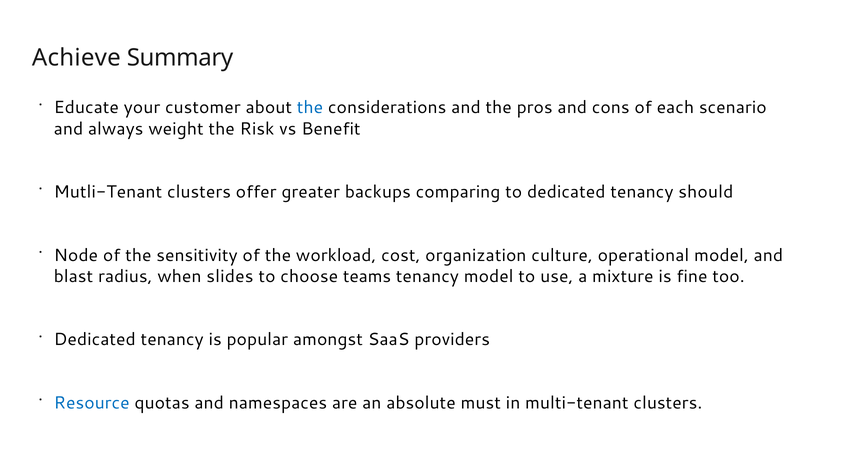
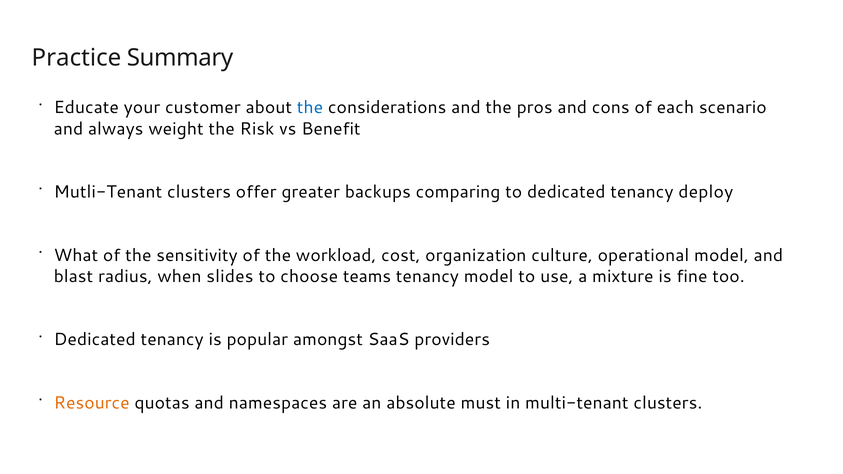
Achieve: Achieve -> Practice (76, 58)
should: should -> deploy (706, 192)
Node: Node -> What (76, 255)
Resource colour: blue -> orange (92, 403)
